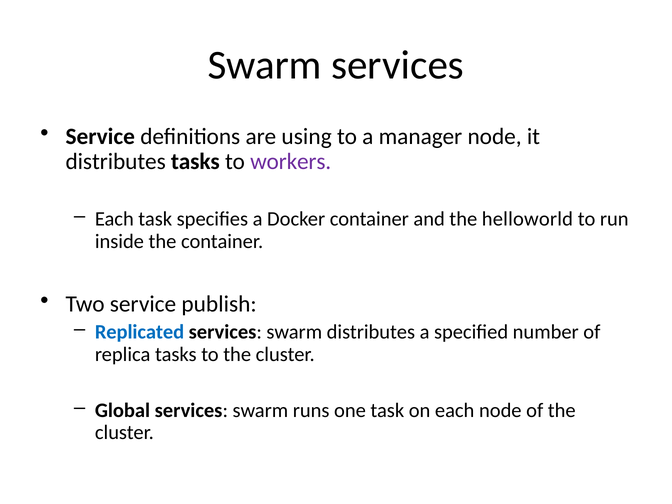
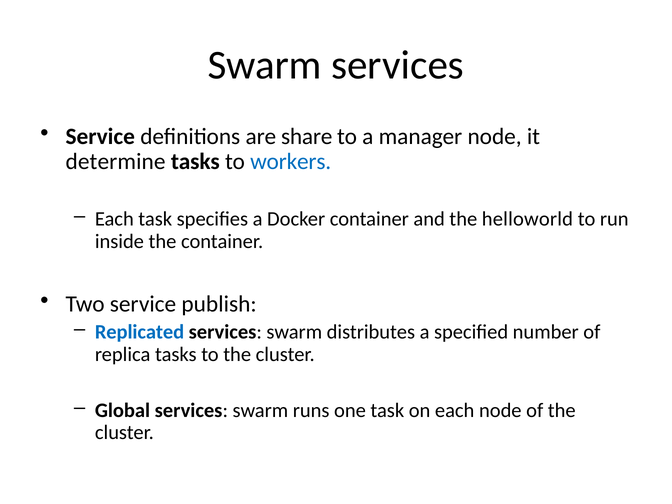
using: using -> share (307, 137)
distributes: distributes -> determine (116, 162)
workers colour: purple -> blue (291, 162)
